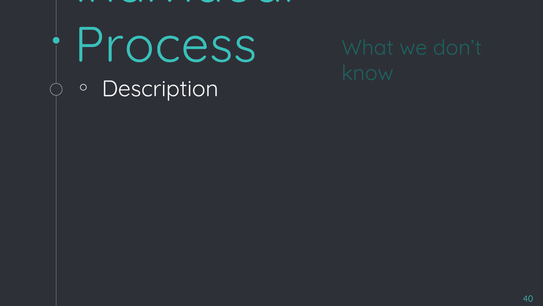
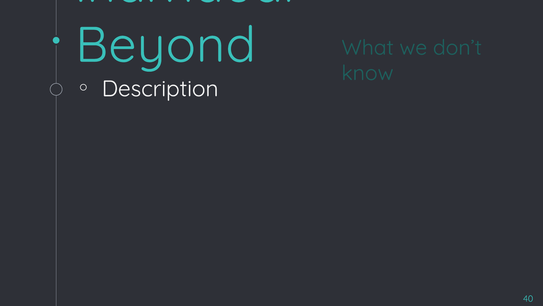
Process: Process -> Beyond (166, 45)
